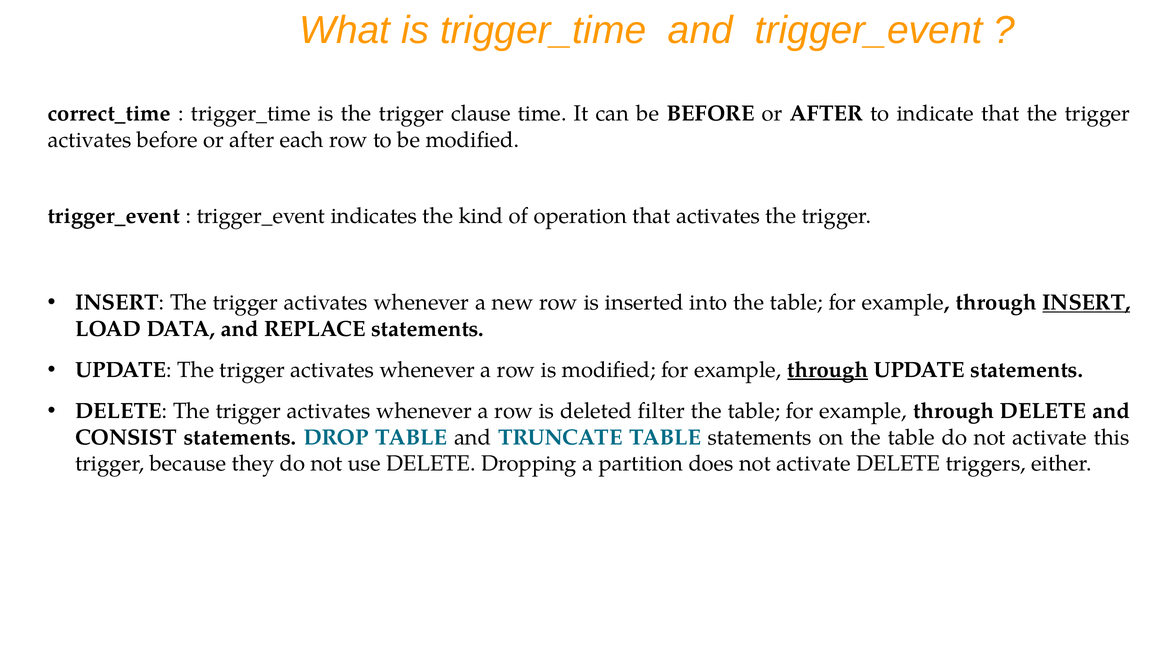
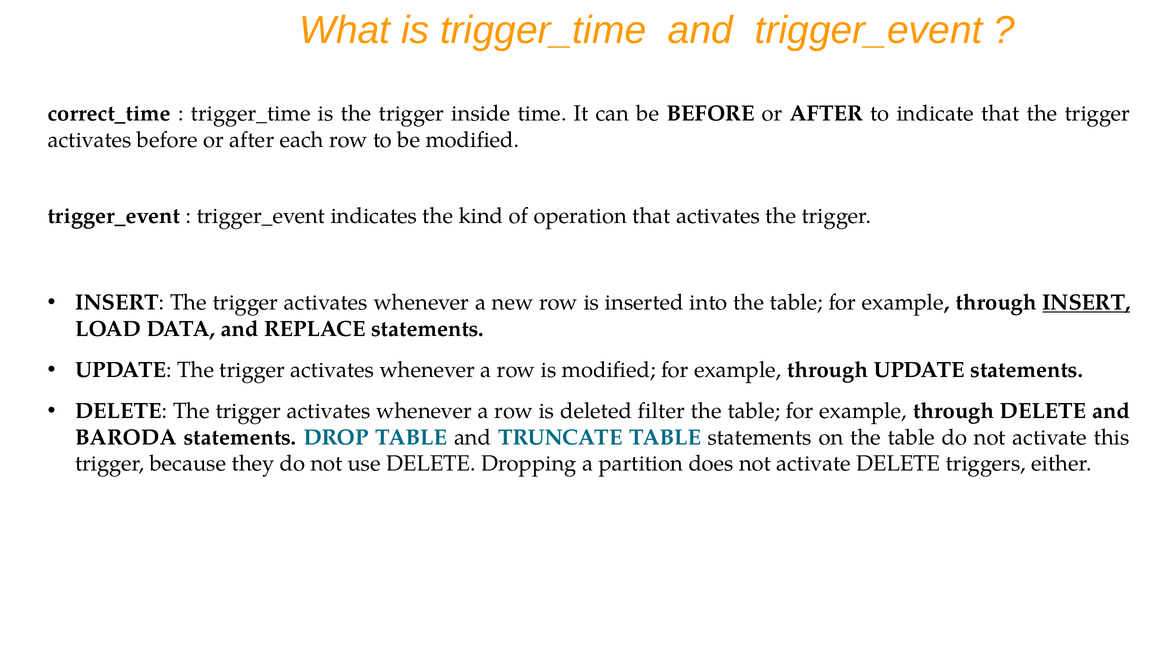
clause: clause -> inside (481, 113)
through underline: present -> none (828, 370)
CONSIST: CONSIST -> BARODA (126, 437)
